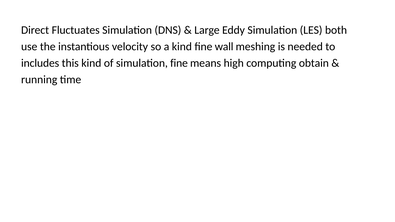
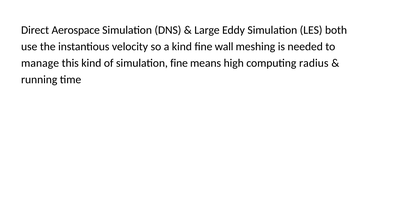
Fluctuates: Fluctuates -> Aerospace (76, 30)
includes: includes -> manage (40, 63)
obtain: obtain -> radius (314, 63)
